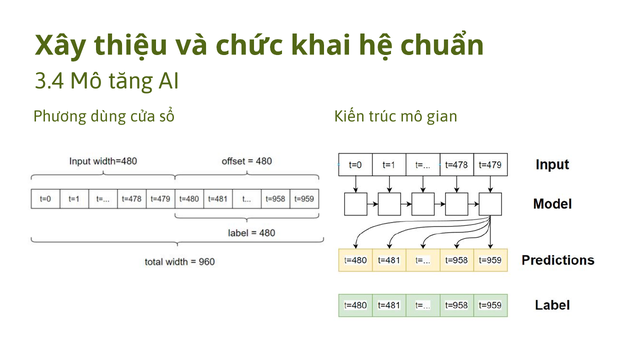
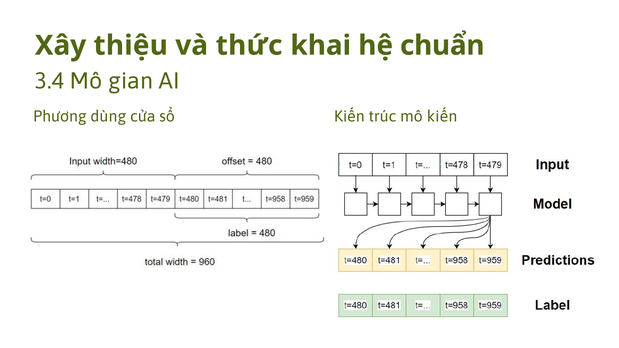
chức: chức -> thức (249, 46)
tăng: tăng -> gian (131, 81)
mô gian: gian -> kiến (442, 117)
